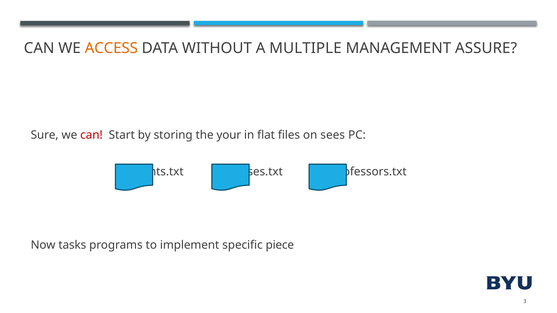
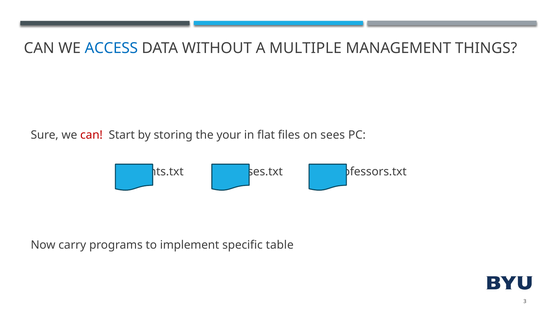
ACCESS colour: orange -> blue (111, 48)
ASSURE: ASSURE -> THINGS (486, 48)
tasks: tasks -> carry (72, 245)
piece: piece -> table (280, 245)
